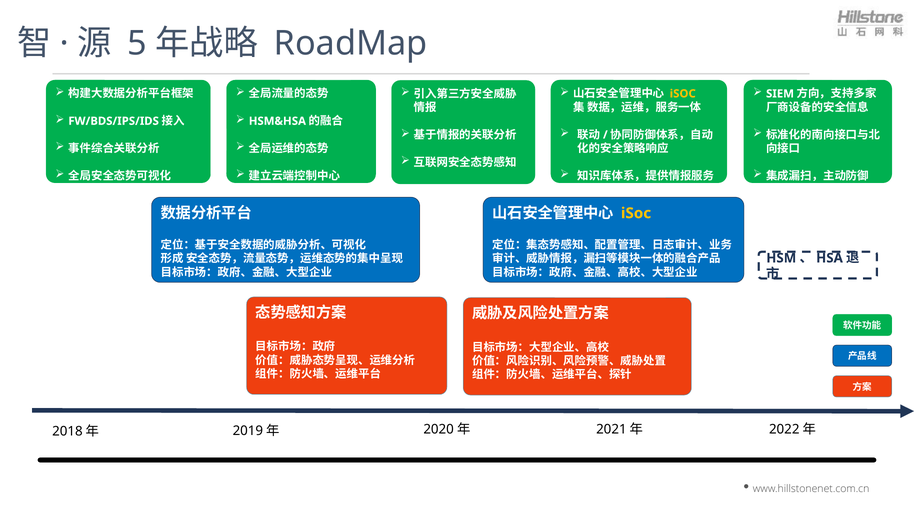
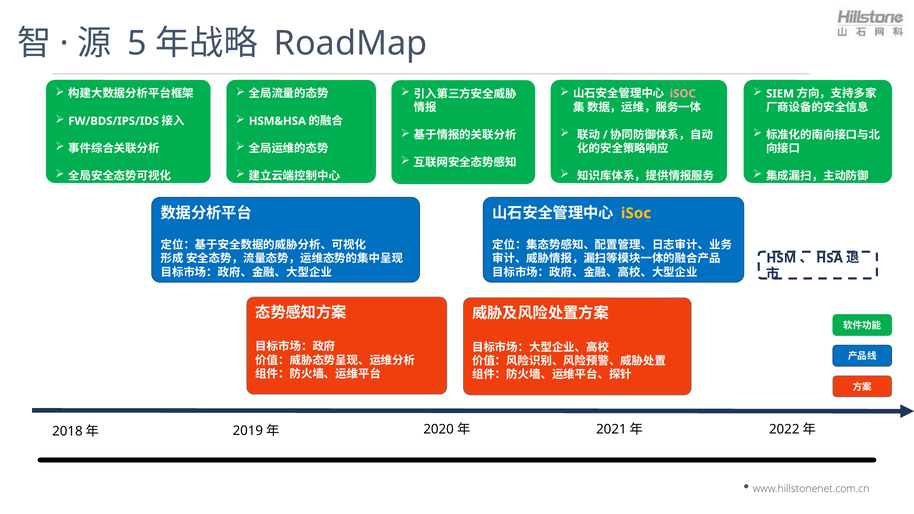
iSOC colour: yellow -> pink (683, 94)
